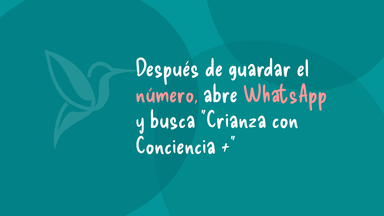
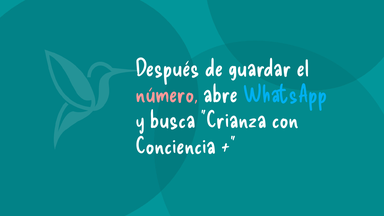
WhatsApp colour: pink -> light blue (285, 94)
